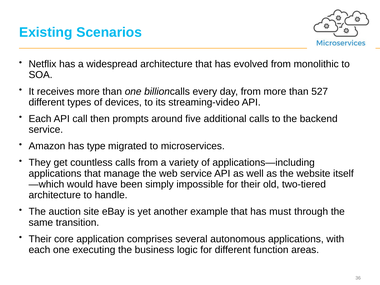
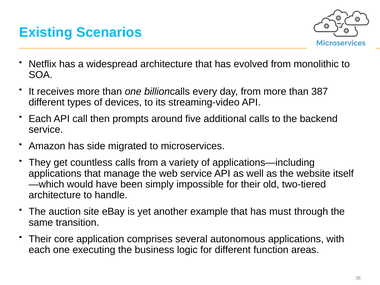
527: 527 -> 387 (320, 91)
type: type -> side (96, 146)
